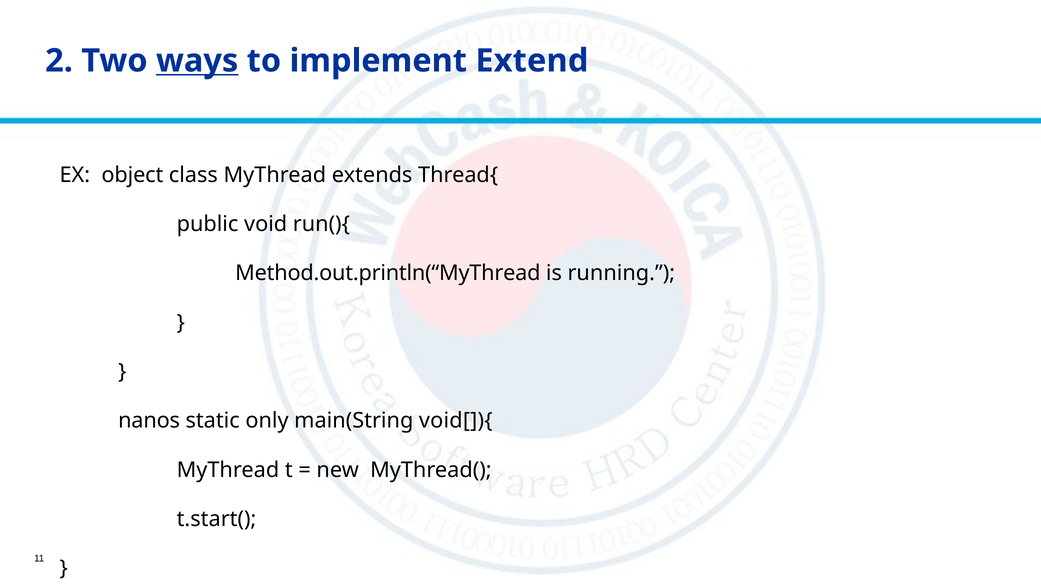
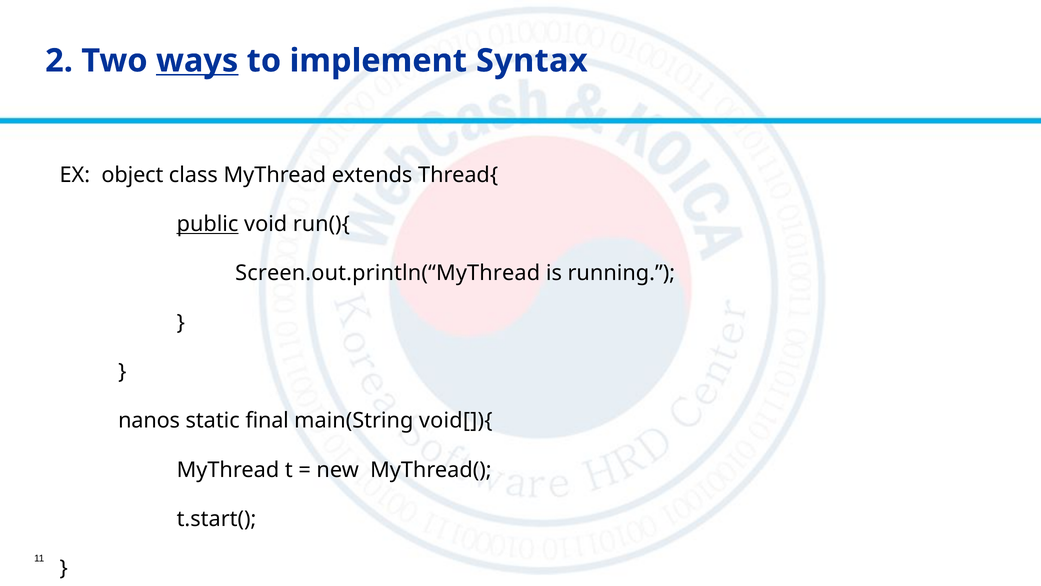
Extend: Extend -> Syntax (532, 61)
public underline: none -> present (208, 224)
Method.out.println(“MyThread: Method.out.println(“MyThread -> Screen.out.println(“MyThread (388, 273)
only: only -> final (267, 420)
